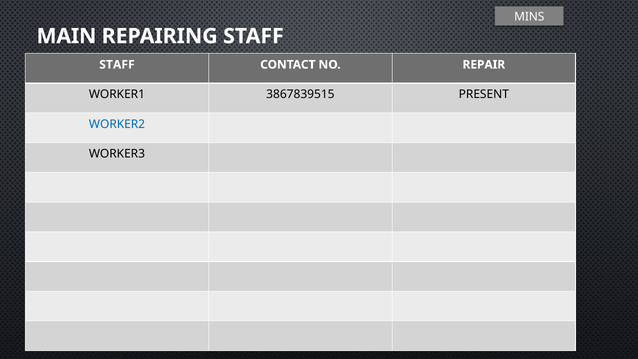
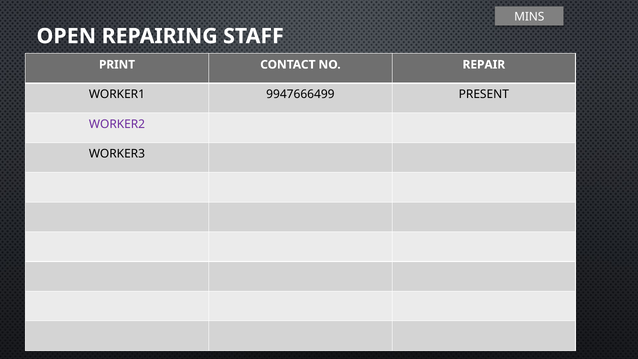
MAIN: MAIN -> OPEN (66, 36)
STAFF: STAFF -> PRINT (117, 65)
3867839515: 3867839515 -> 9947666499 (300, 94)
WORKER2 colour: blue -> purple (117, 124)
